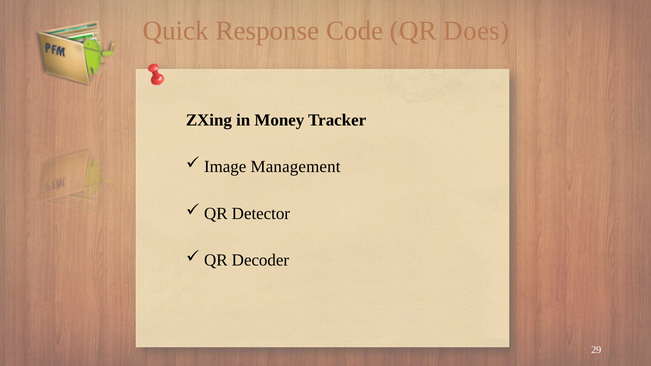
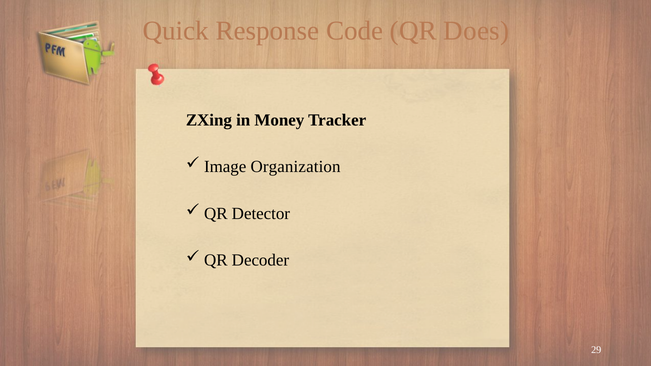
Management: Management -> Organization (296, 167)
